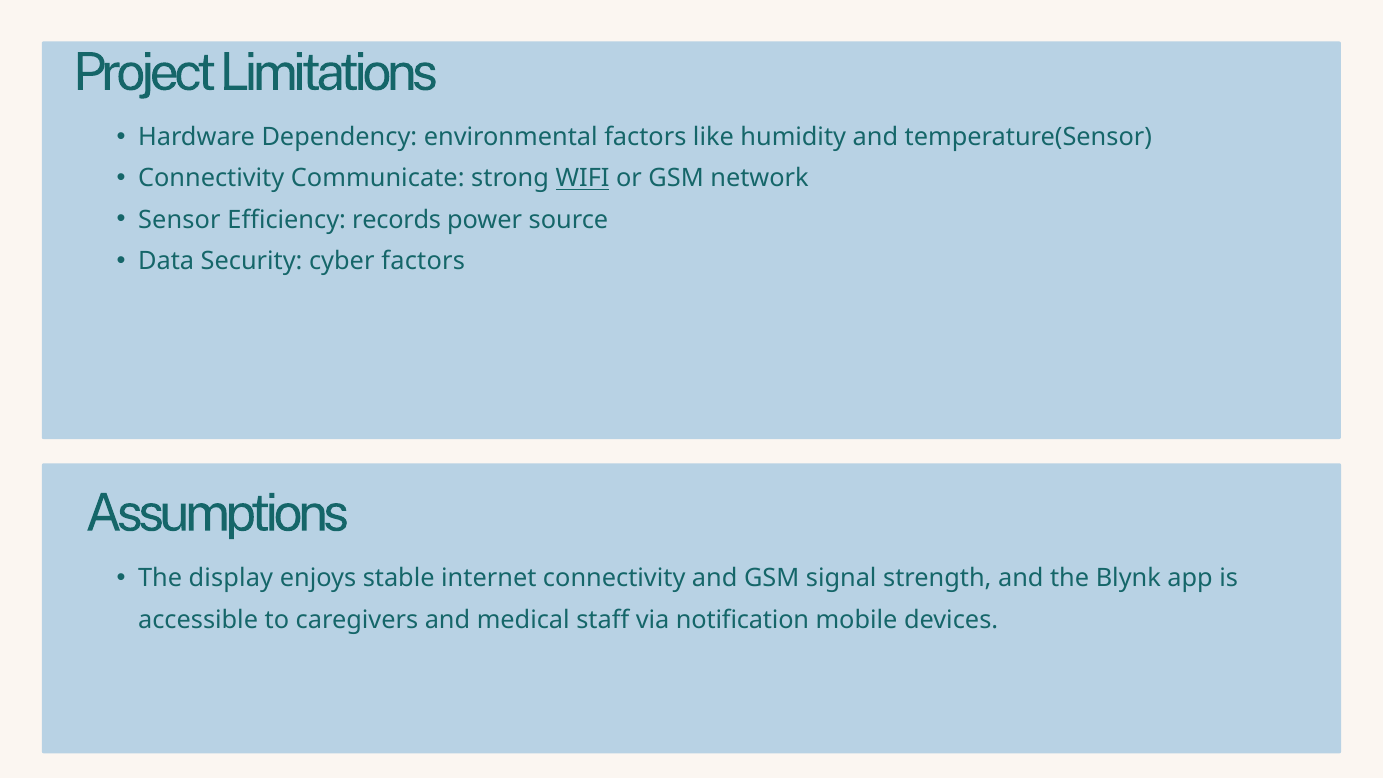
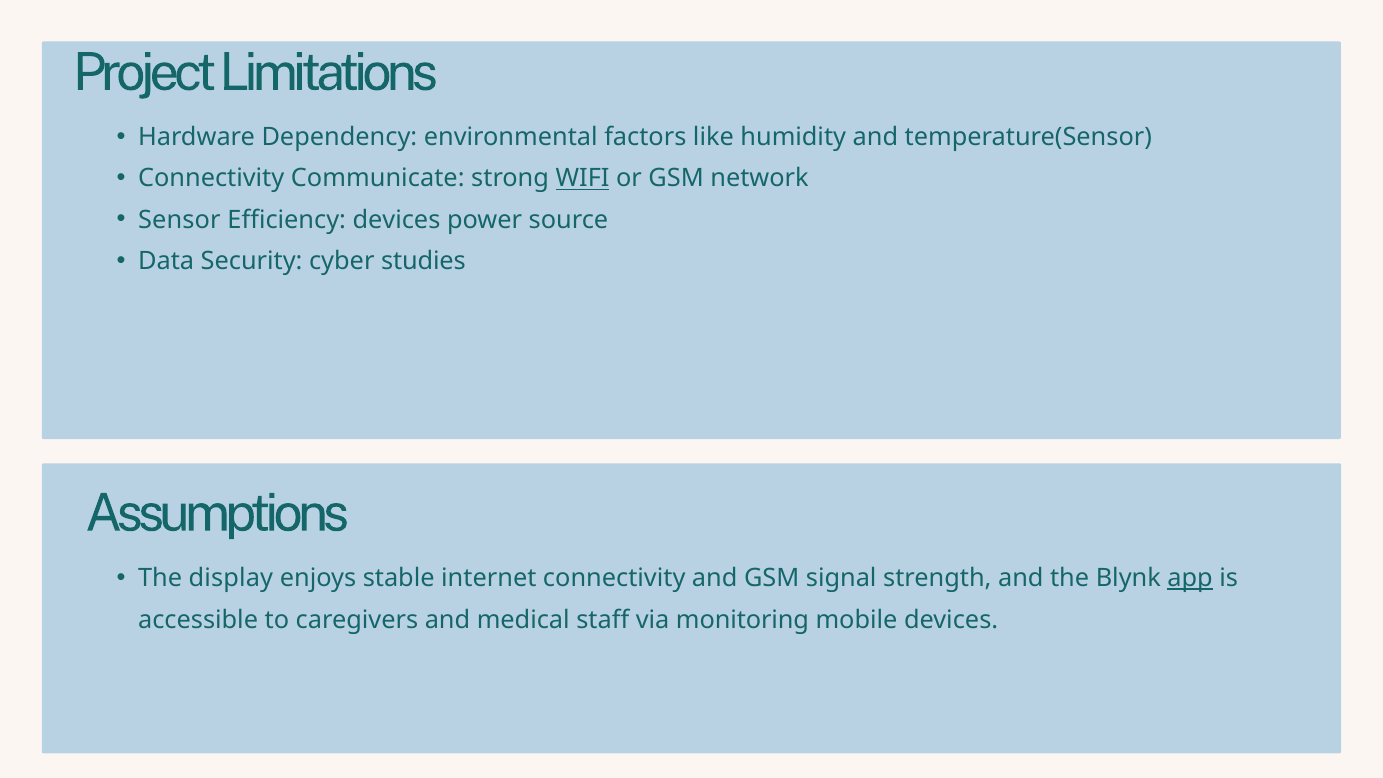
Efficiency records: records -> devices (396, 220)
cyber factors: factors -> studies (423, 261)
app underline: none -> present (1190, 578)
notification: notification -> monitoring (742, 620)
